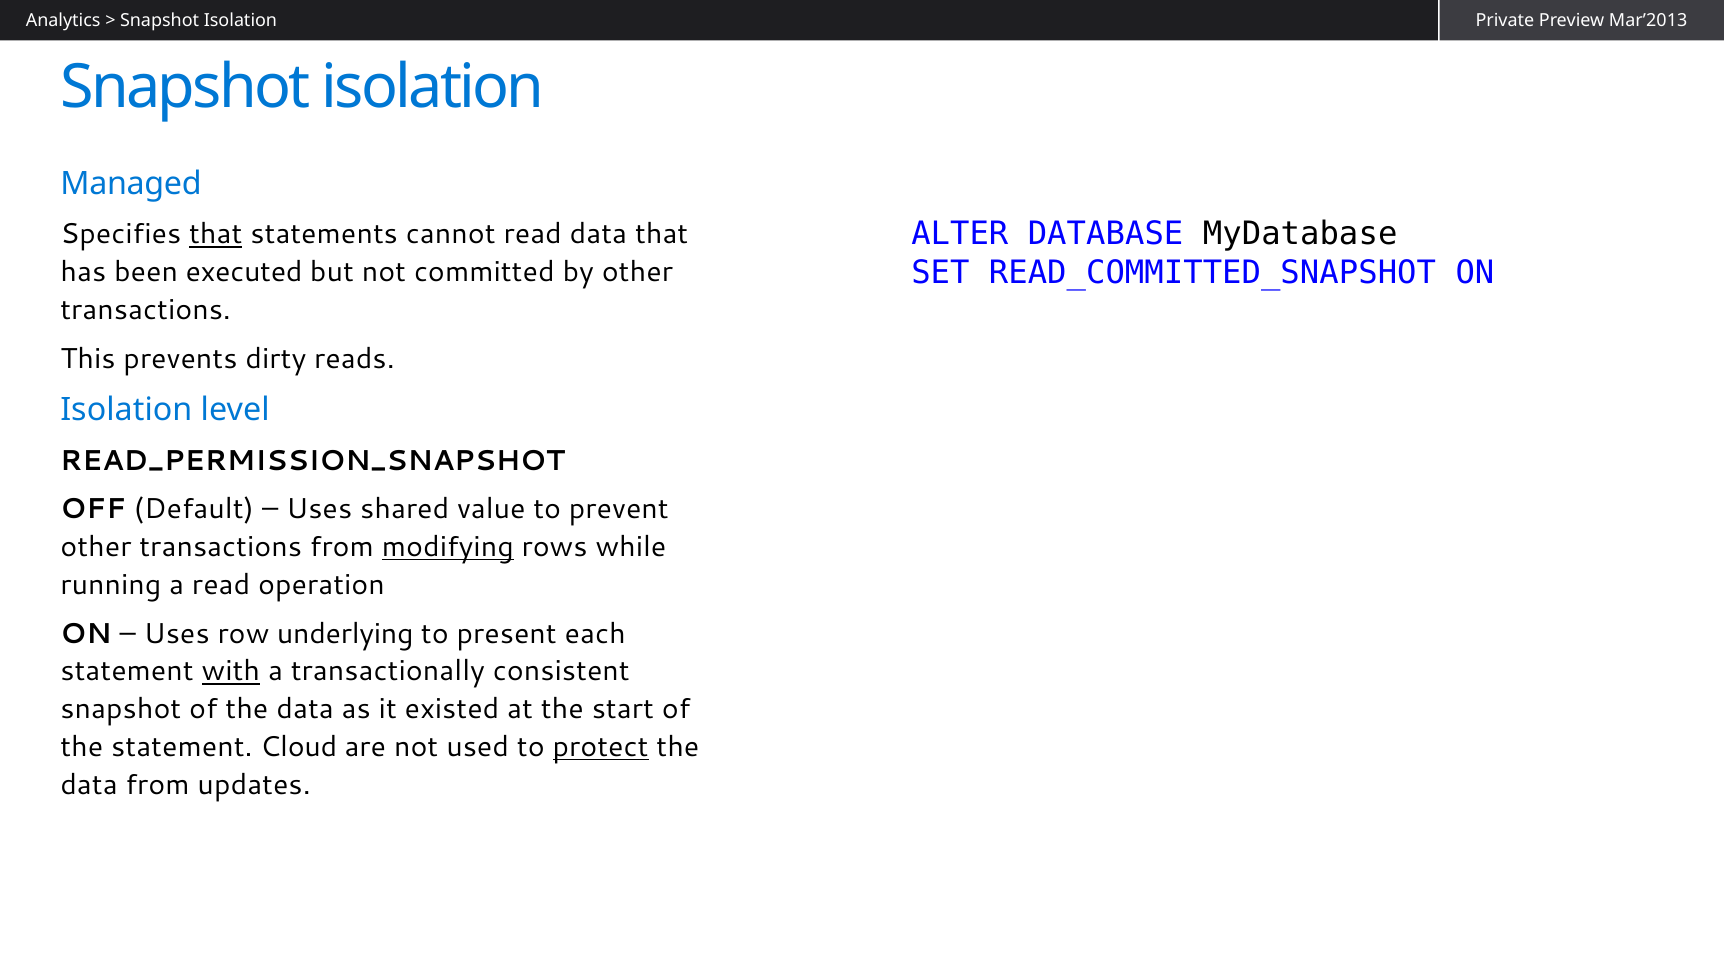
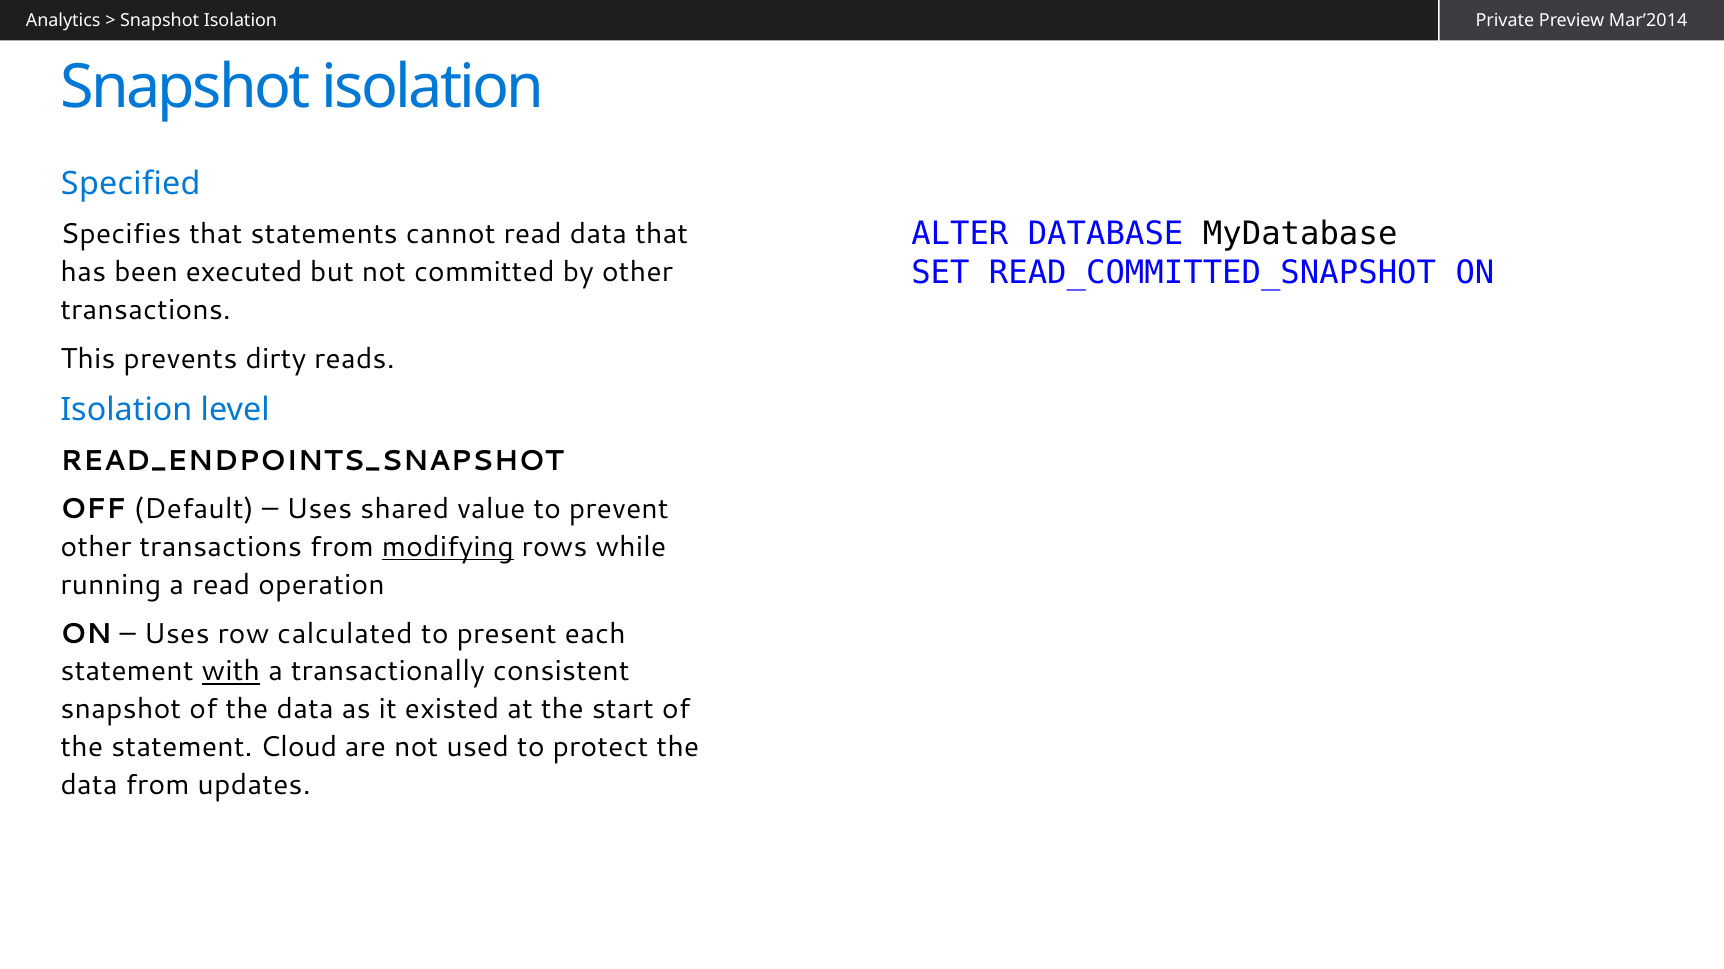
Mar’2013: Mar’2013 -> Mar’2014 (1648, 20)
Managed: Managed -> Specified (131, 184)
that underline: present -> none (216, 234)
READ_PERMISSION_SNAPSHOT: READ_PERMISSION_SNAPSHOT -> READ_ENDPOINTS_SNAPSHOT (312, 461)
underlying: underlying -> calculated (345, 634)
protect underline: present -> none (601, 748)
